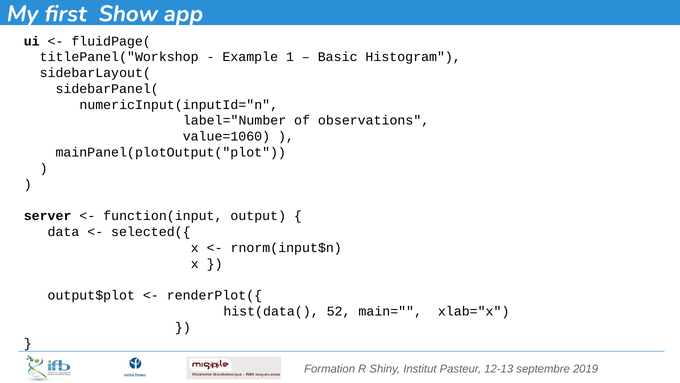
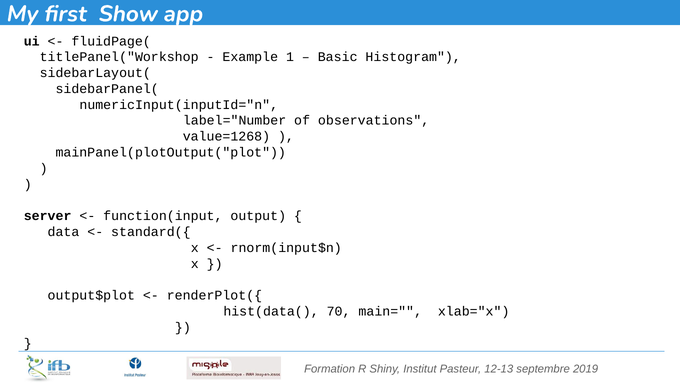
value=1060: value=1060 -> value=1268 (226, 136)
selected({: selected({ -> standard({ (151, 232)
52: 52 -> 70 (339, 311)
